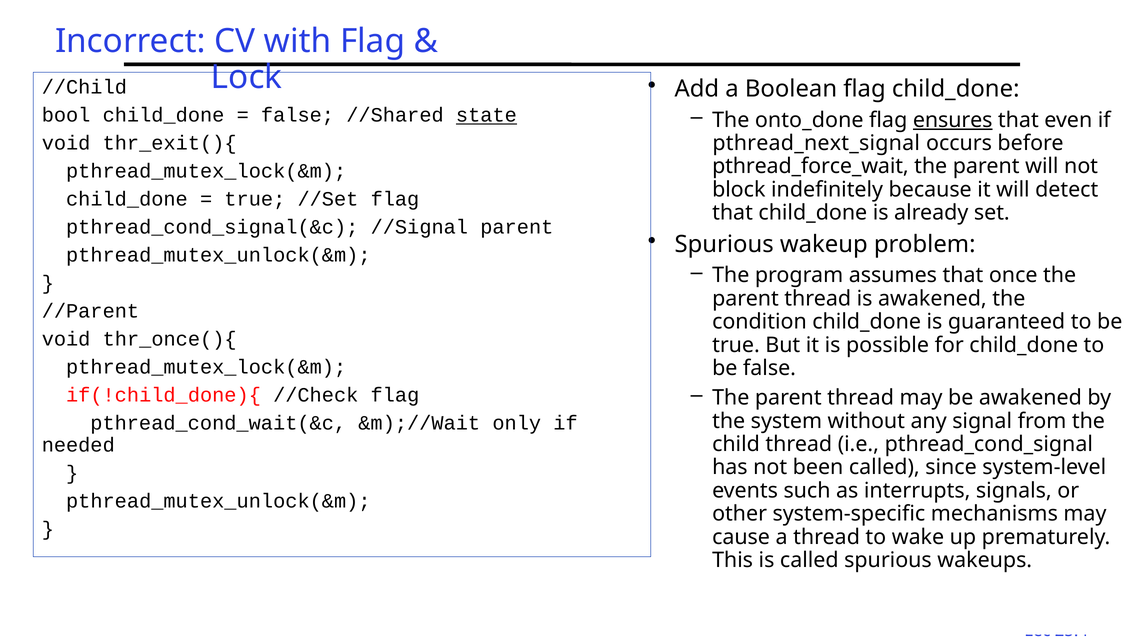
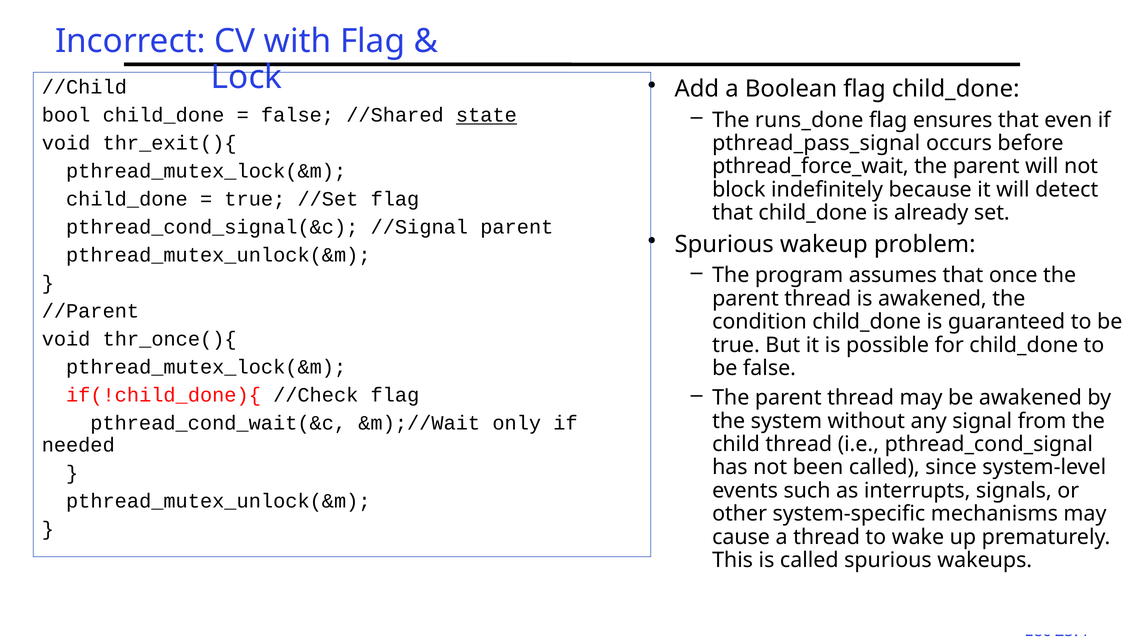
onto_done: onto_done -> runs_done (809, 120)
ensures underline: present -> none (953, 120)
pthread_next_signal: pthread_next_signal -> pthread_pass_signal (816, 143)
